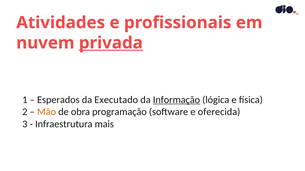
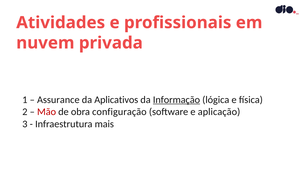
privada underline: present -> none (111, 43)
Esperados: Esperados -> Assurance (58, 100)
Executado: Executado -> Aplicativos (116, 100)
Mão colour: orange -> red (47, 112)
programação: programação -> configuração (119, 112)
oferecida: oferecida -> aplicação (219, 112)
